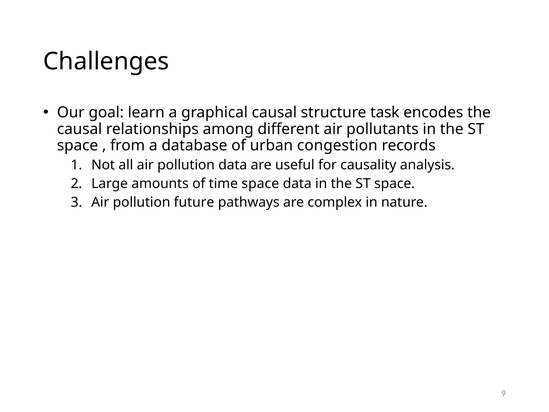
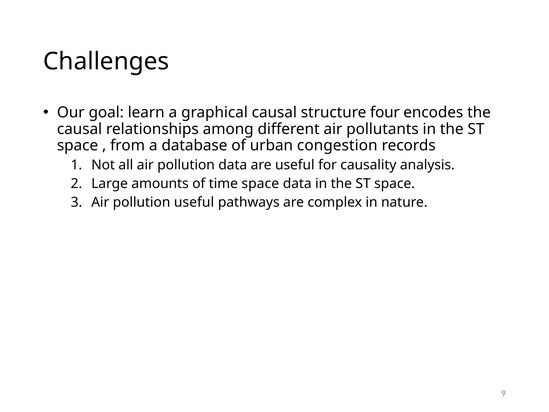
task: task -> four (385, 112)
pollution future: future -> useful (194, 202)
